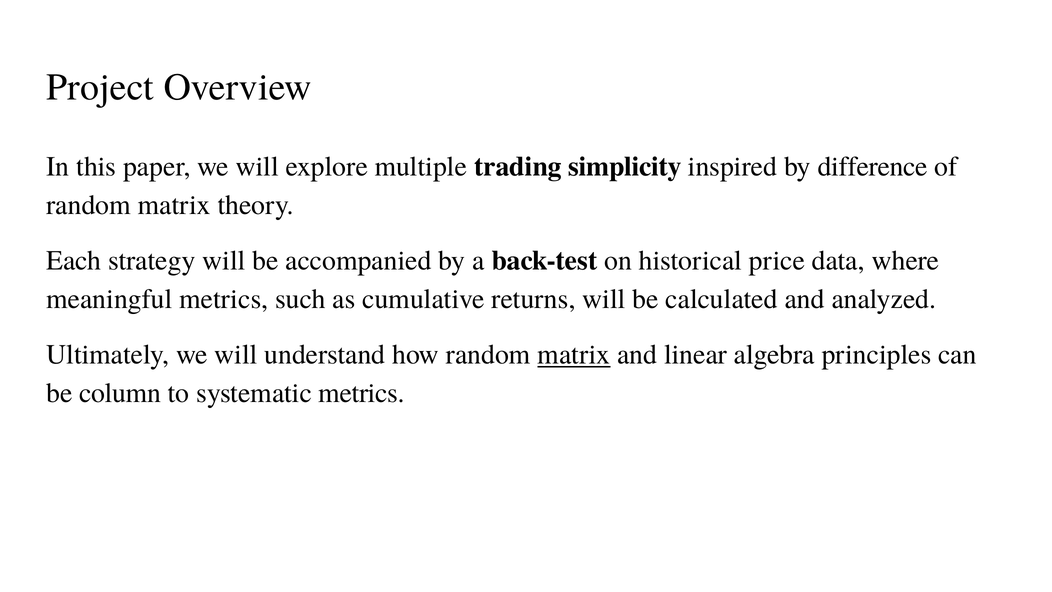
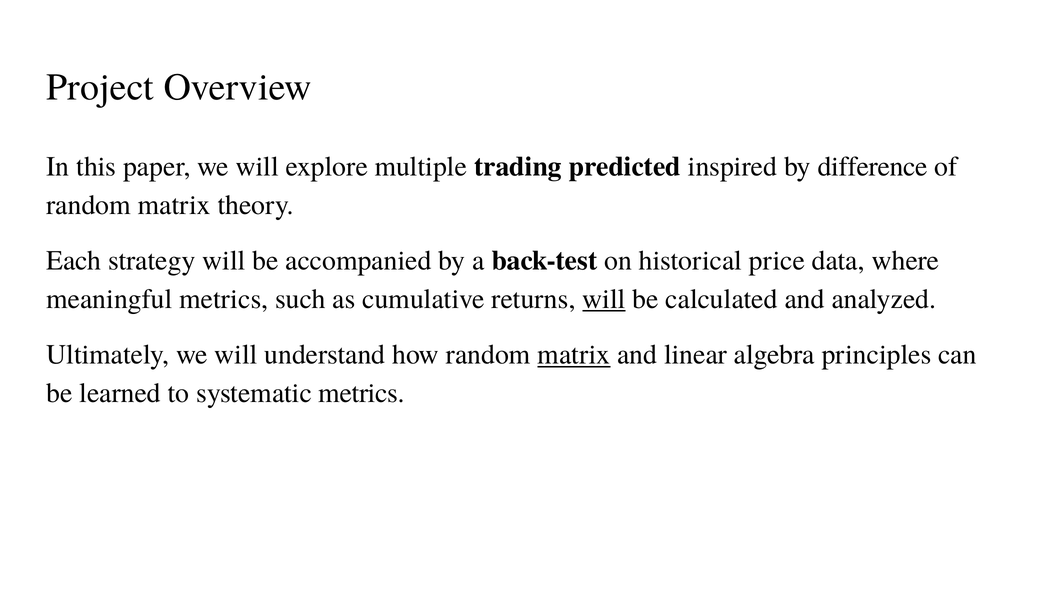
simplicity: simplicity -> predicted (625, 167)
will underline: none -> present (604, 299)
column: column -> learned (120, 393)
